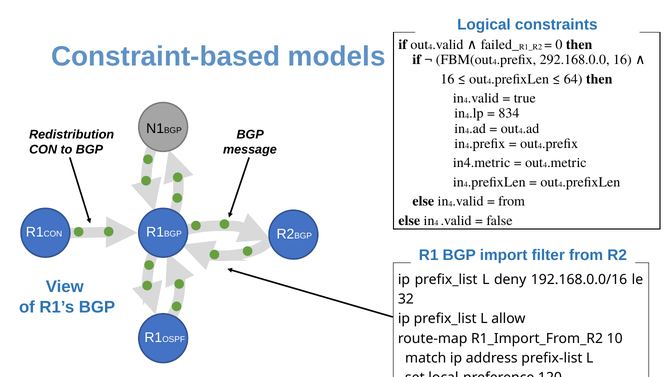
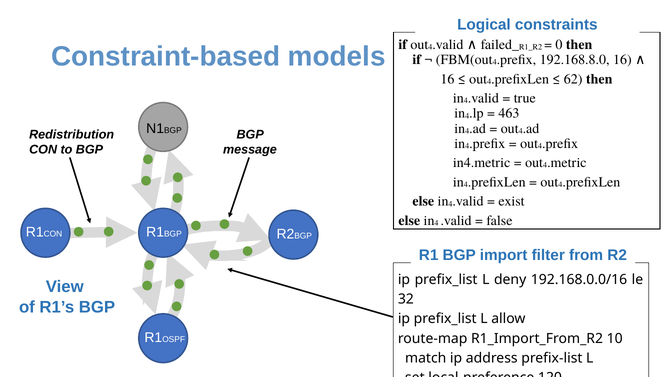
292.168.0.0: 292.168.0.0 -> 192.168.8.0 (575, 60)
64: 64 -> 62 (573, 79)
834: 834 -> 463 (509, 113)
from: from -> exist (511, 201)
